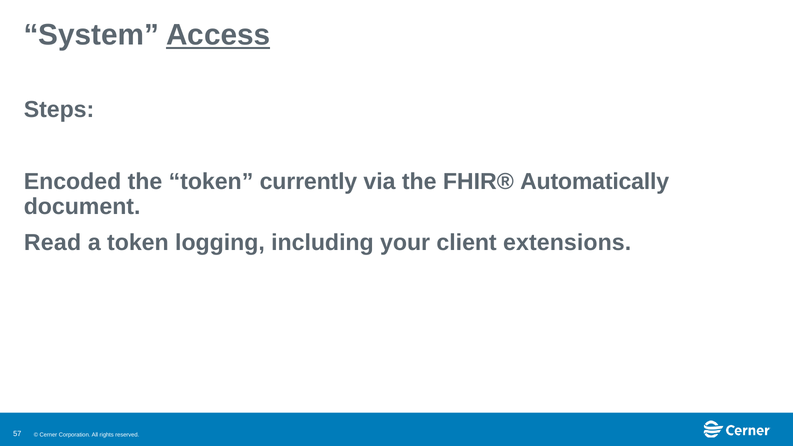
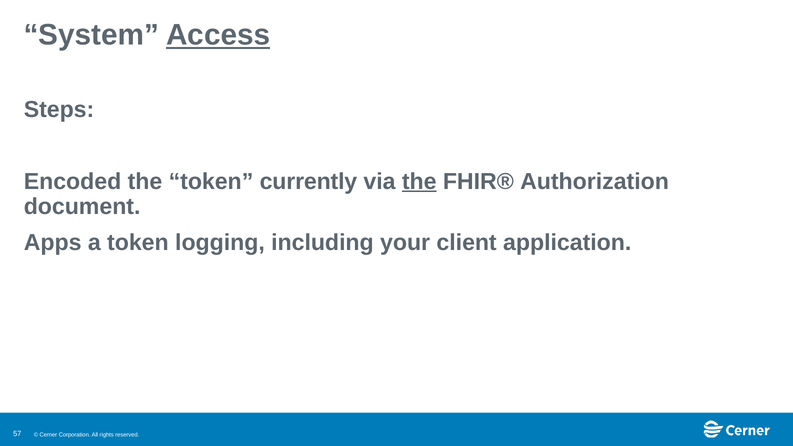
the underline: none -> present (419, 181)
Automatically: Automatically -> Authorization (595, 181)
Read: Read -> Apps (53, 242)
extensions: extensions -> application (567, 242)
